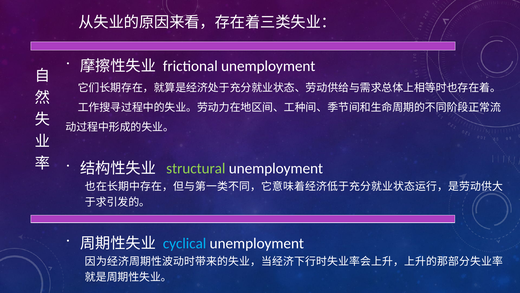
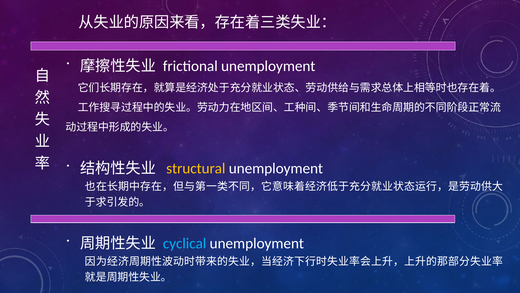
structural colour: light green -> yellow (196, 168)
